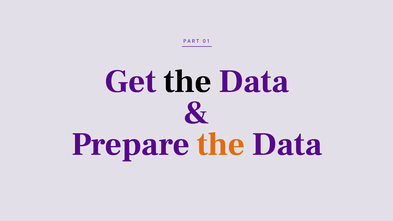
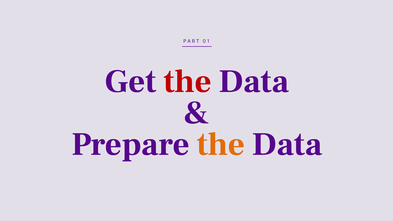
the colour: black -> red (188, 81)
